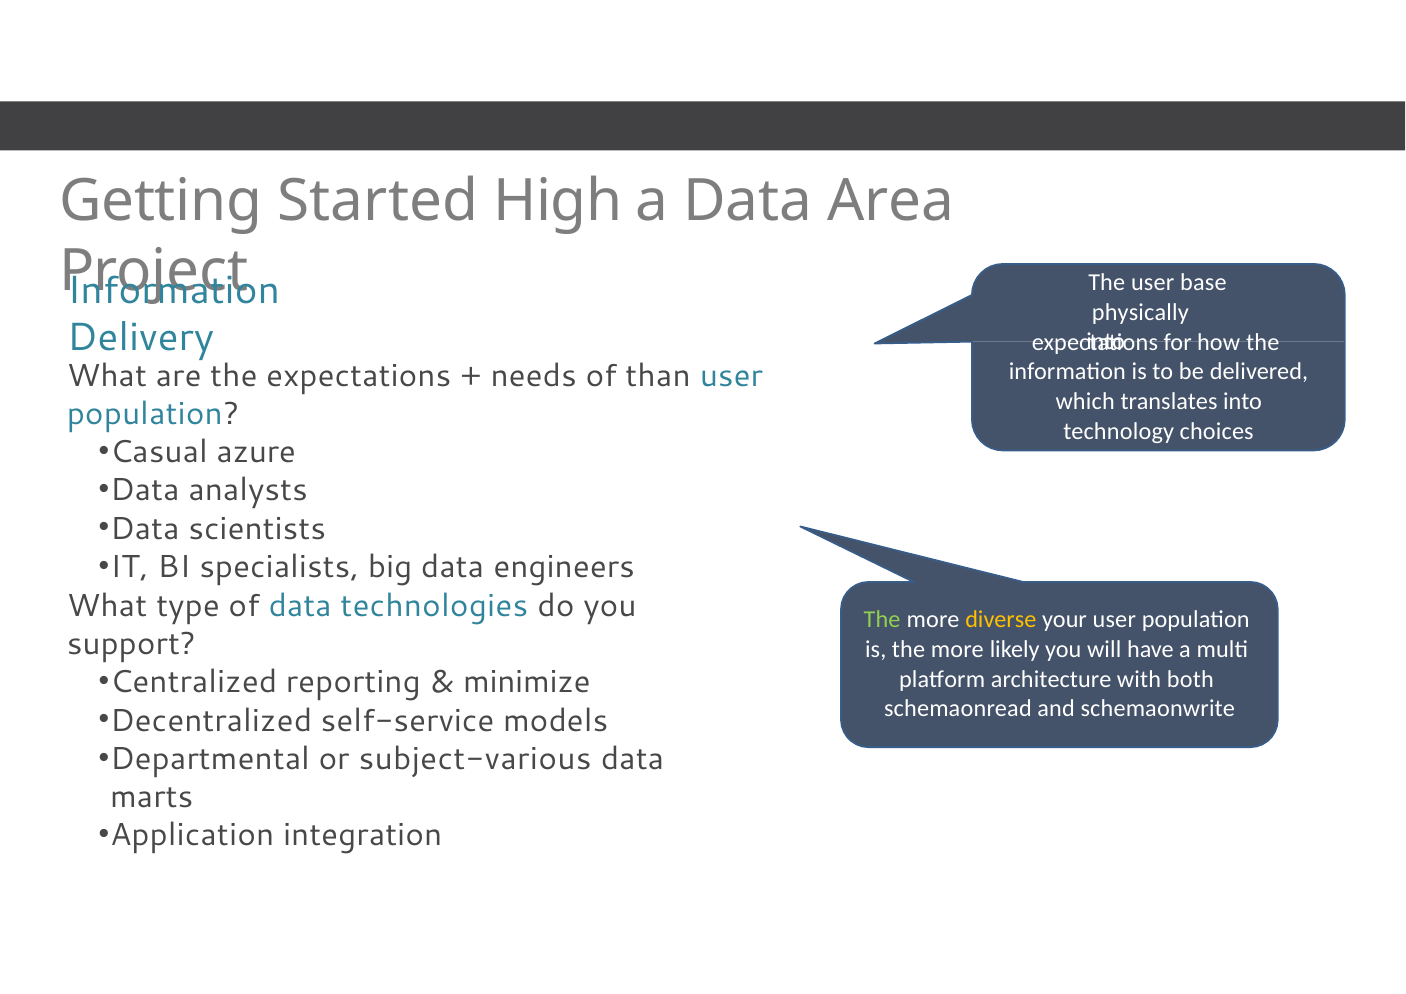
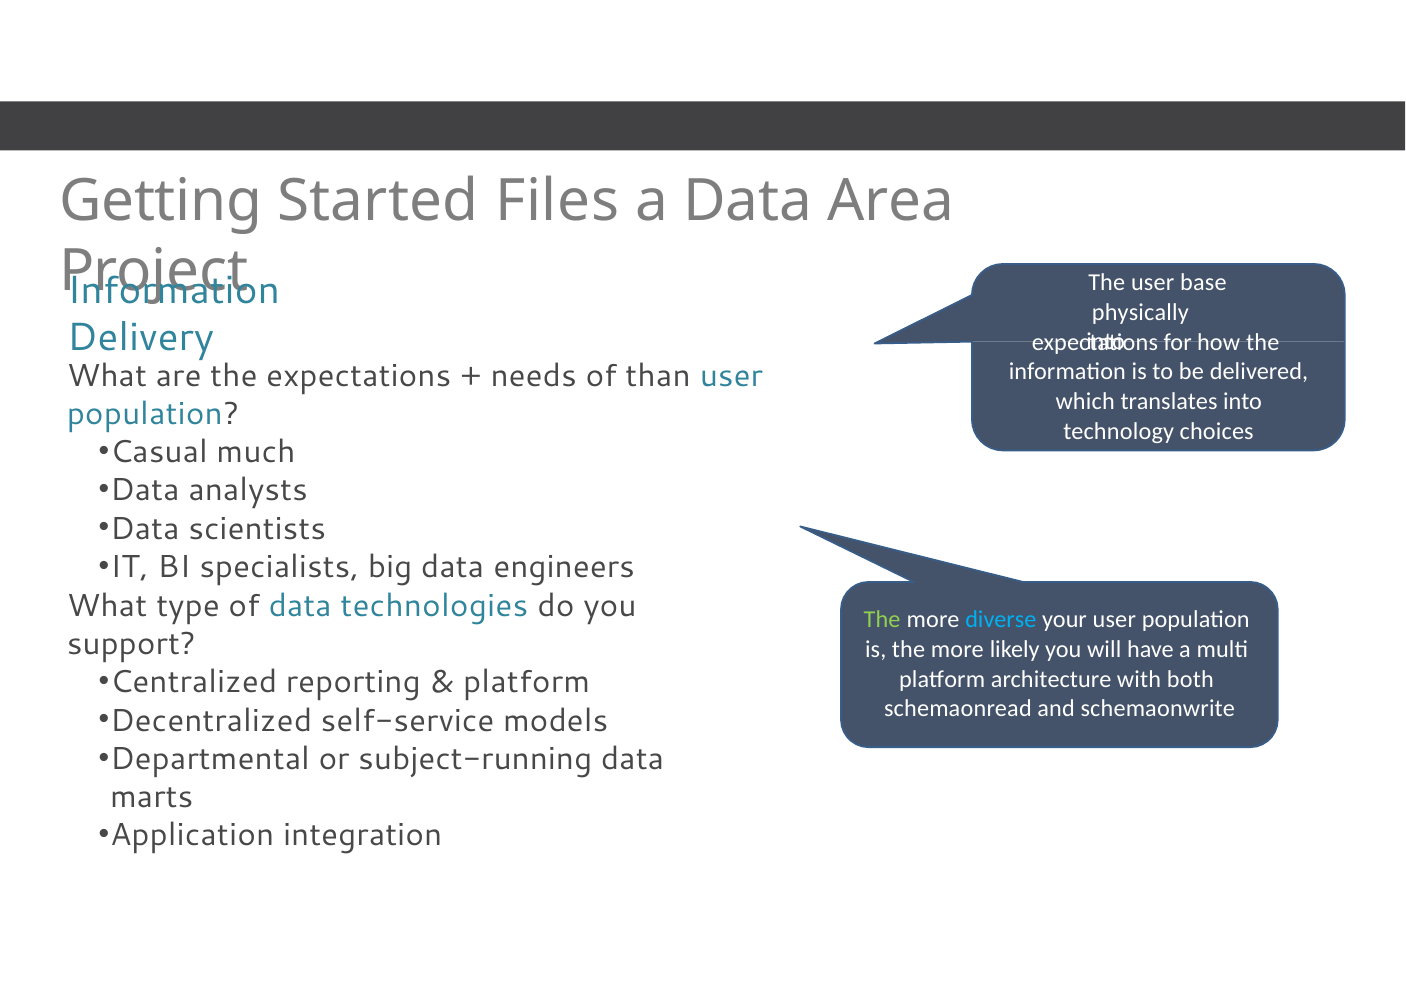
High: High -> Files (557, 201)
azure: azure -> much (256, 452)
diverse colour: yellow -> light blue (1001, 620)
minimize: minimize -> platform (527, 682)
subject-various: subject-various -> subject-running (475, 759)
